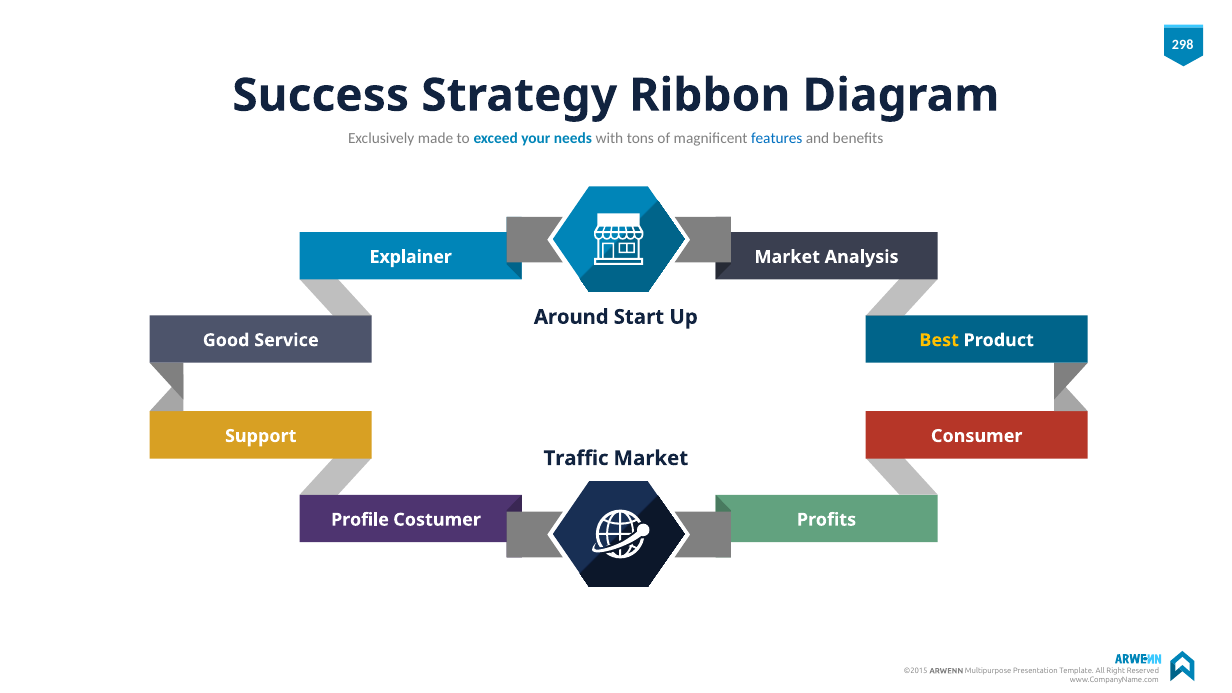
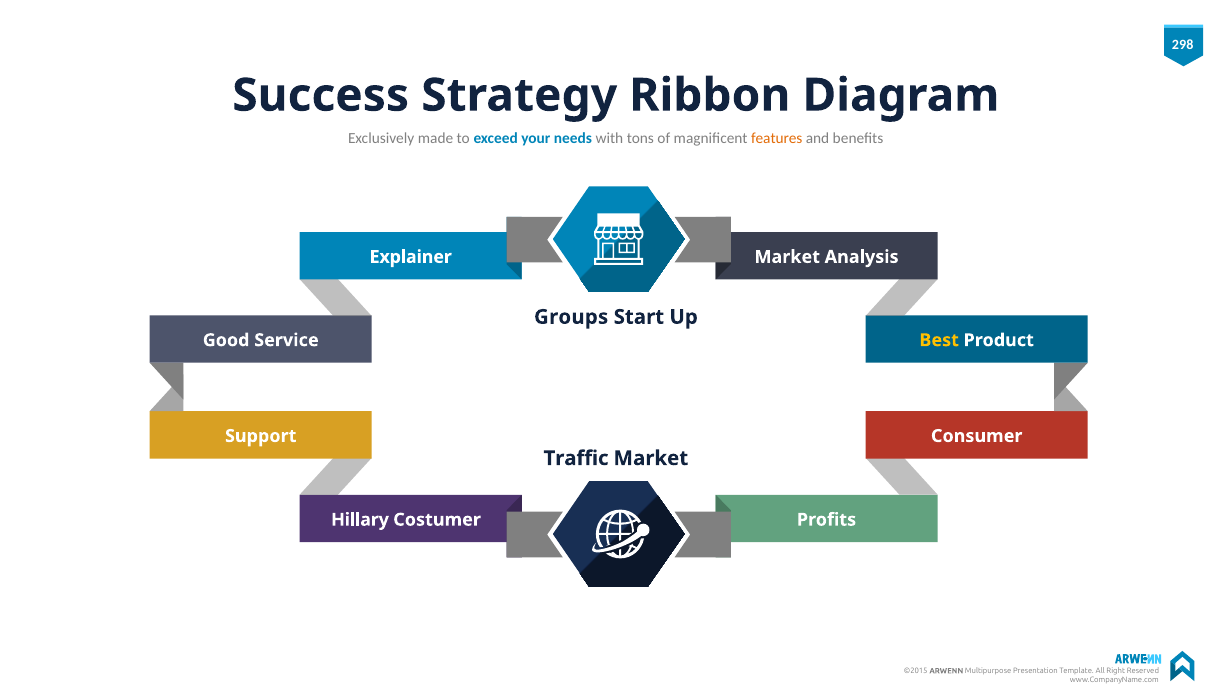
features colour: blue -> orange (777, 139)
Around: Around -> Groups (571, 317)
Profile: Profile -> Hillary (360, 520)
